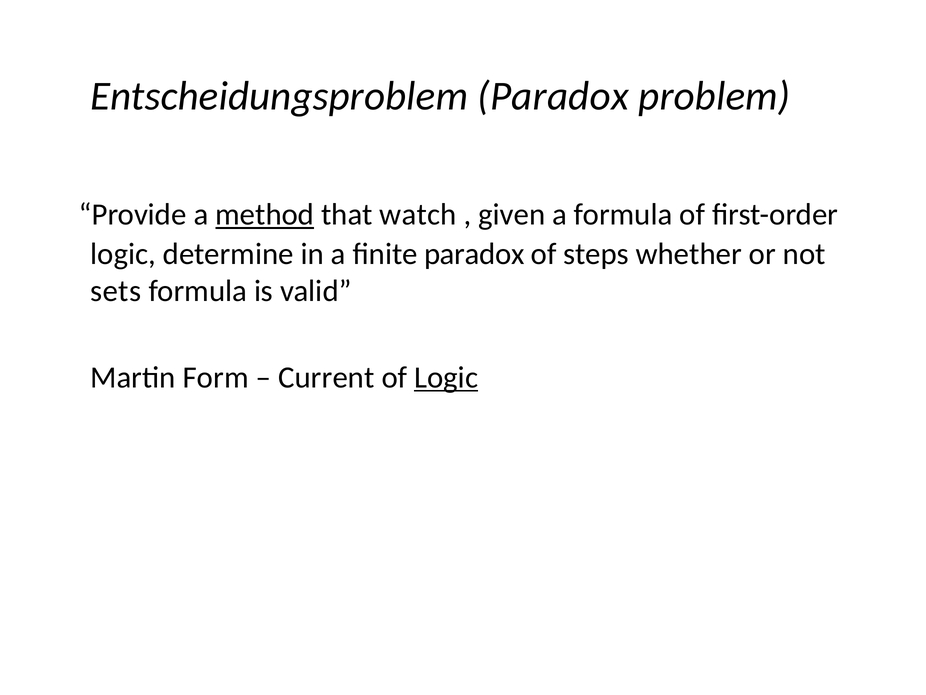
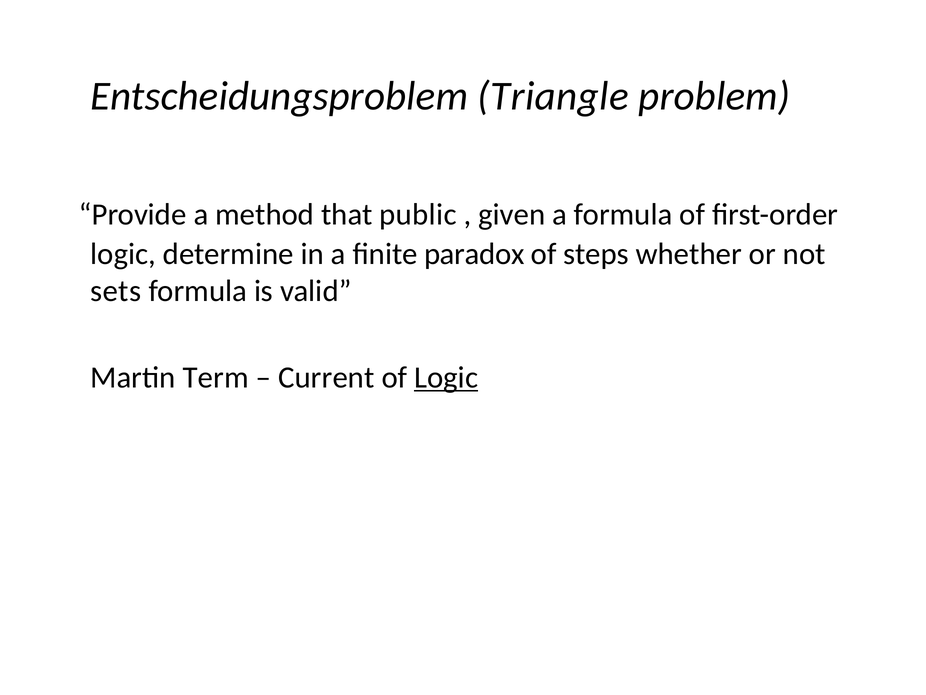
Entscheidungsproblem Paradox: Paradox -> Triangle (553, 96)
method underline: present -> none (265, 215)
watch: watch -> public (418, 215)
Form: Form -> Term (216, 377)
